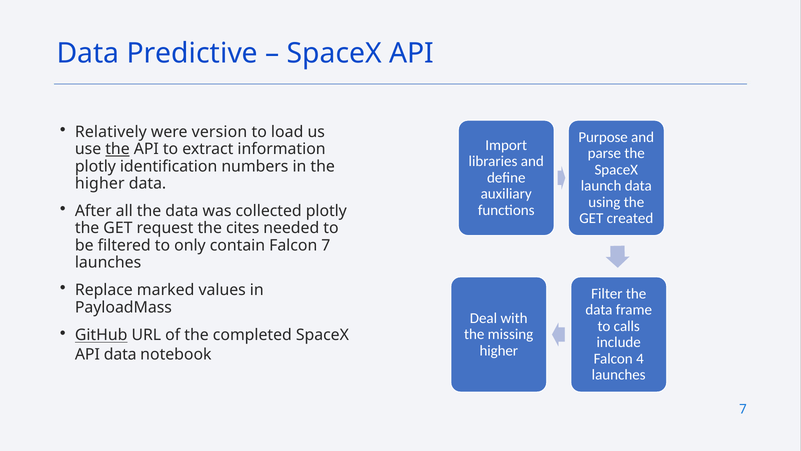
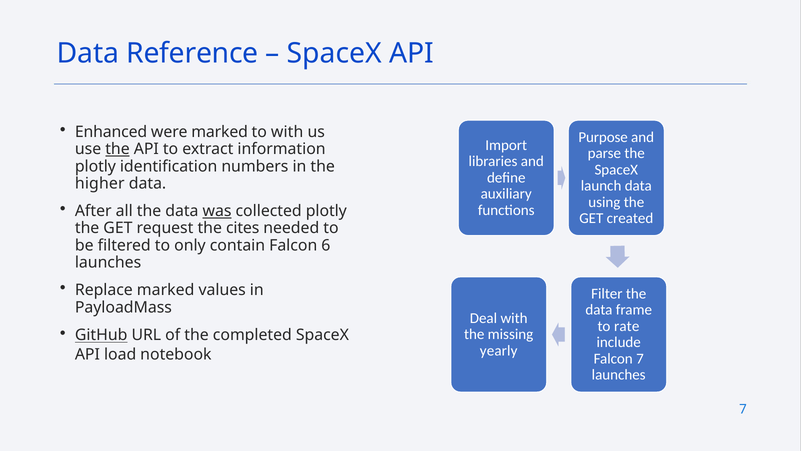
Predictive: Predictive -> Reference (192, 54)
Relatively: Relatively -> Enhanced (111, 132)
were version: version -> marked (220, 132)
to load: load -> with (287, 132)
was underline: none -> present (217, 211)
Falcon 7: 7 -> 6 (326, 245)
calls: calls -> rate (627, 326)
higher: higher -> yearly (499, 350)
API data: data -> load (120, 354)
Falcon 4: 4 -> 7 (640, 358)
